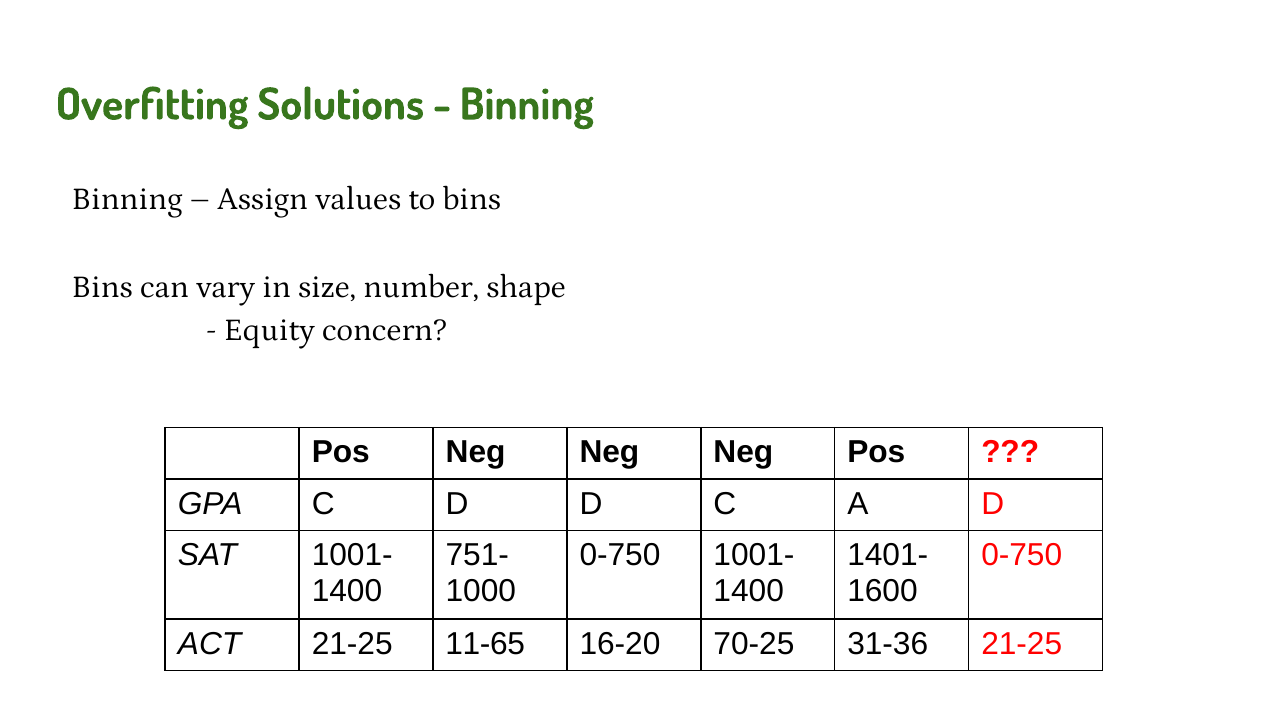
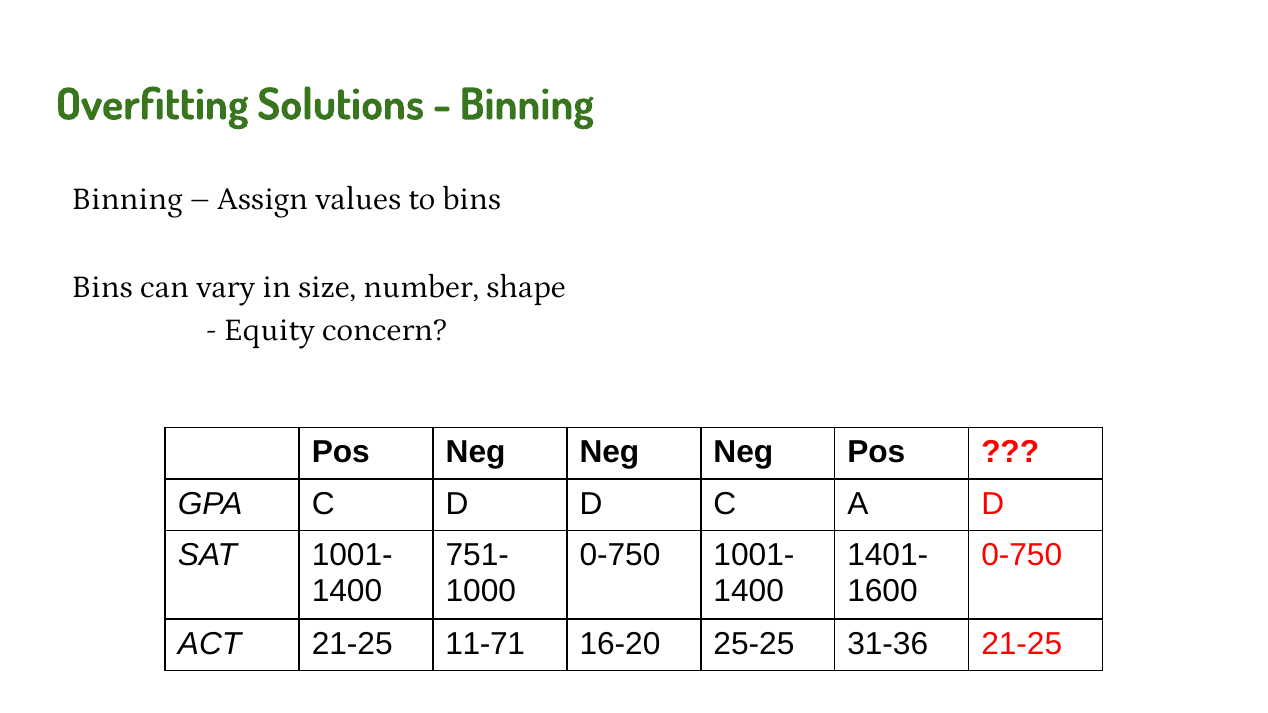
11-65: 11-65 -> 11-71 (485, 644)
70-25: 70-25 -> 25-25 (754, 644)
